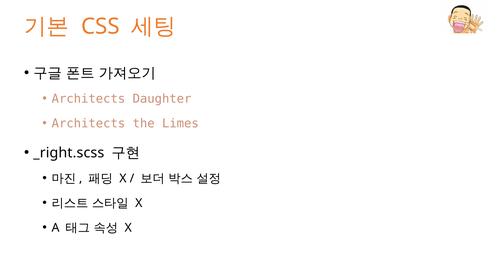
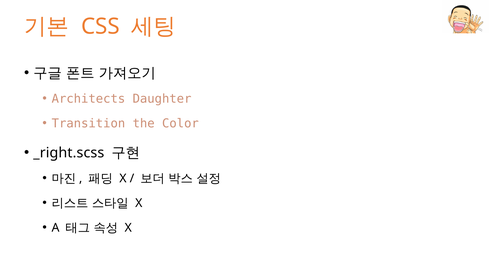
Architects: Architects -> Transition (88, 123)
Limes: Limes -> Color (180, 123)
